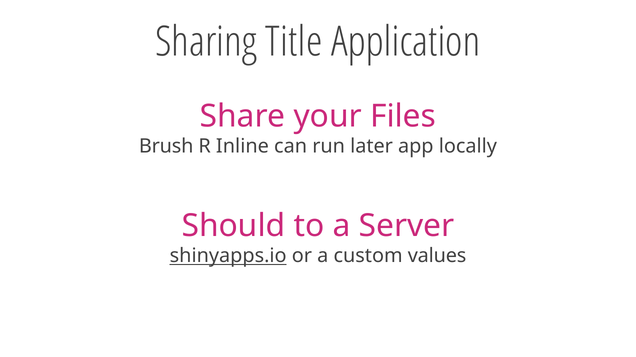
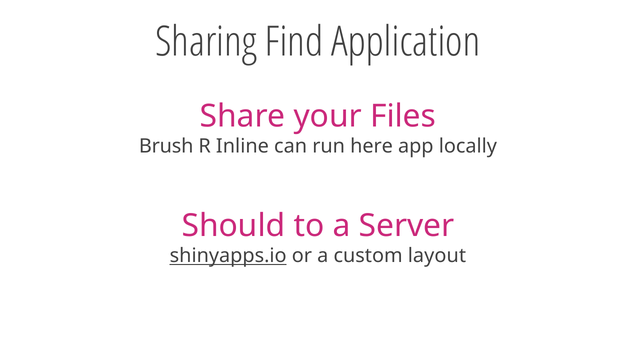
Title: Title -> Find (294, 42)
later: later -> here (372, 146)
values: values -> layout (437, 256)
